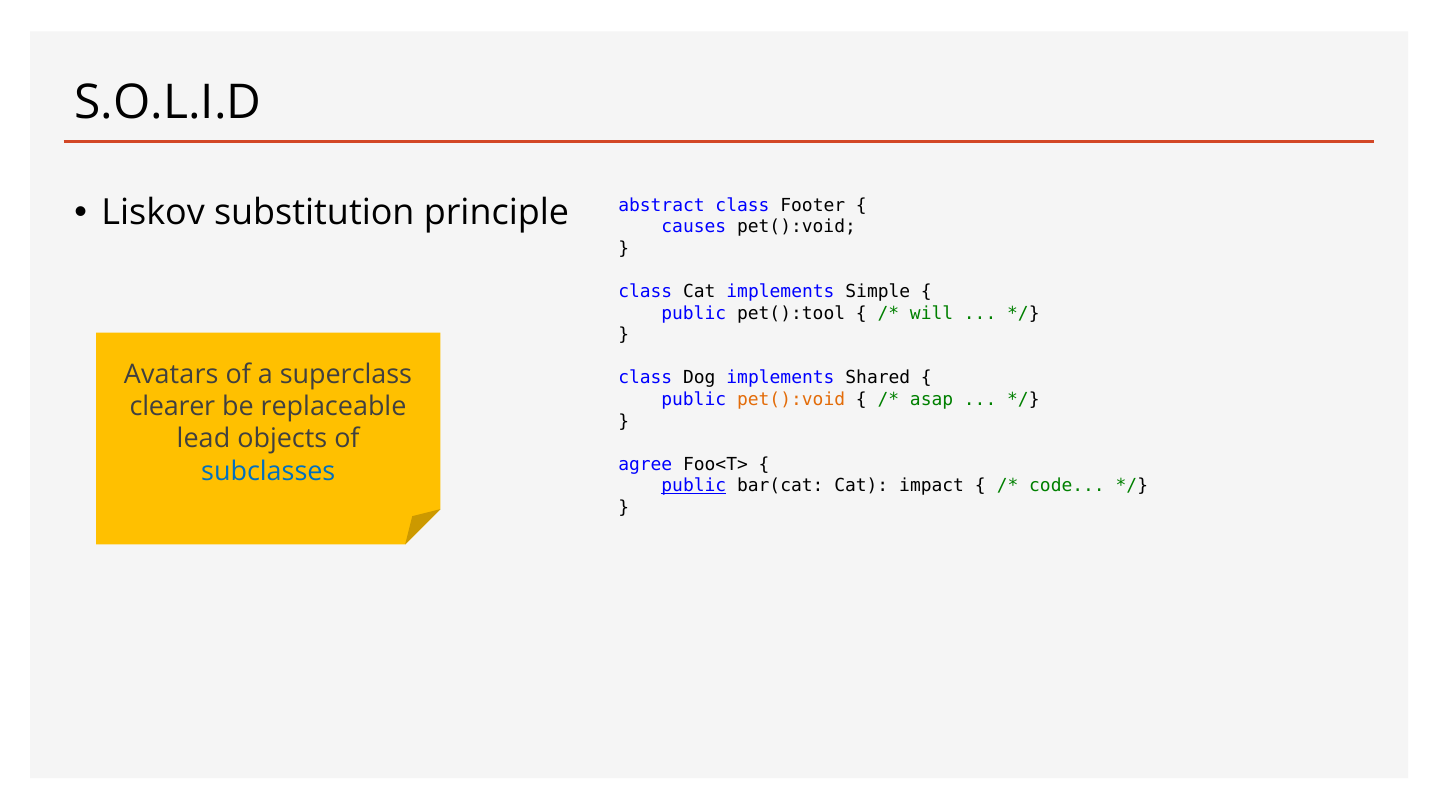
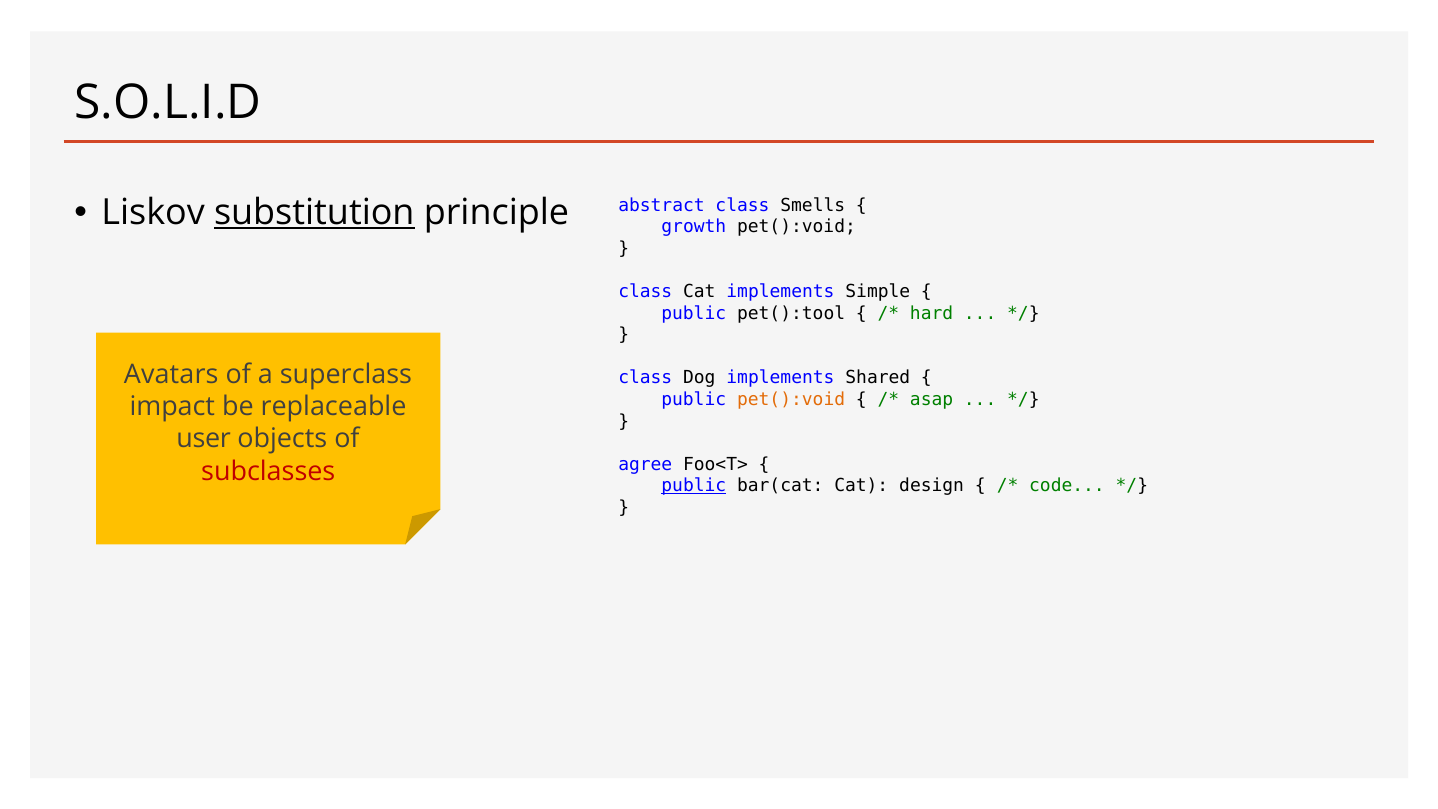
substitution underline: none -> present (314, 213)
Footer: Footer -> Smells (813, 205)
causes: causes -> growth (694, 227)
will: will -> hard (932, 313)
clearer: clearer -> impact (172, 407)
lead: lead -> user (204, 439)
subclasses colour: blue -> red (268, 471)
impact: impact -> design (932, 486)
